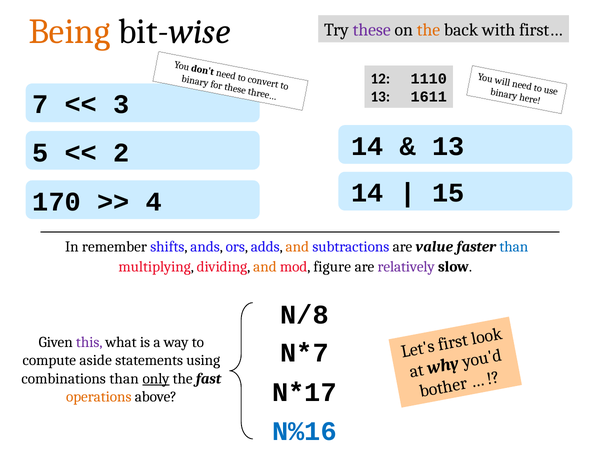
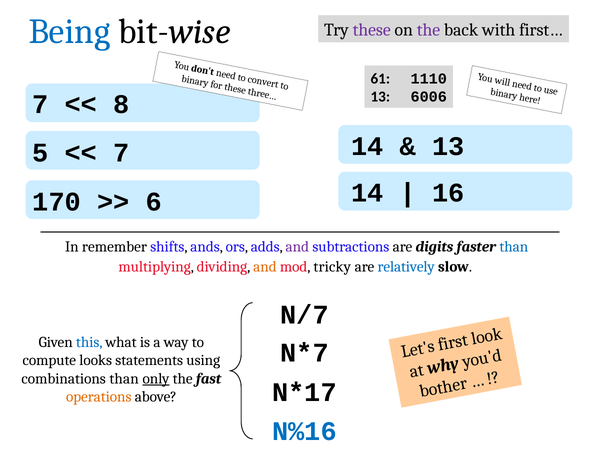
Being colour: orange -> blue (69, 32)
the colour: orange -> purple (428, 30)
12: 12 -> 61 (380, 79)
1611: 1611 -> 6006 (429, 97)
3: 3 -> 8 (121, 105)
2: 2 -> 7 (121, 153)
15: 15 -> 16 (448, 193)
4: 4 -> 6 (154, 202)
and colour: orange -> purple (297, 247)
value: value -> digits (434, 247)
figure: figure -> tricky (332, 267)
relatively colour: purple -> blue (406, 267)
N/8: N/8 -> N/7 (304, 315)
this colour: purple -> blue (89, 343)
aside: aside -> looks (96, 361)
